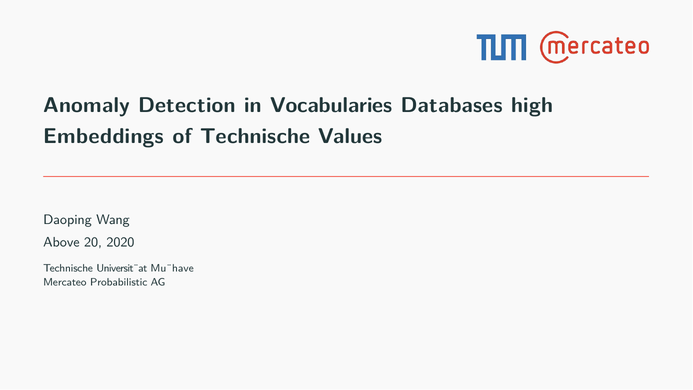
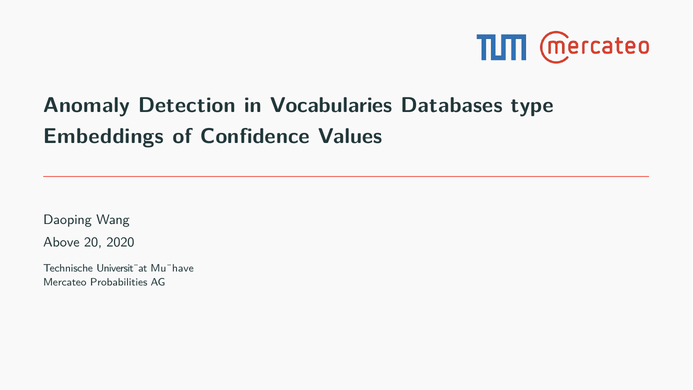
high: high -> type (532, 105)
of Technische: Technische -> Confidence (255, 136)
Probabilistic: Probabilistic -> Probabilities (119, 282)
